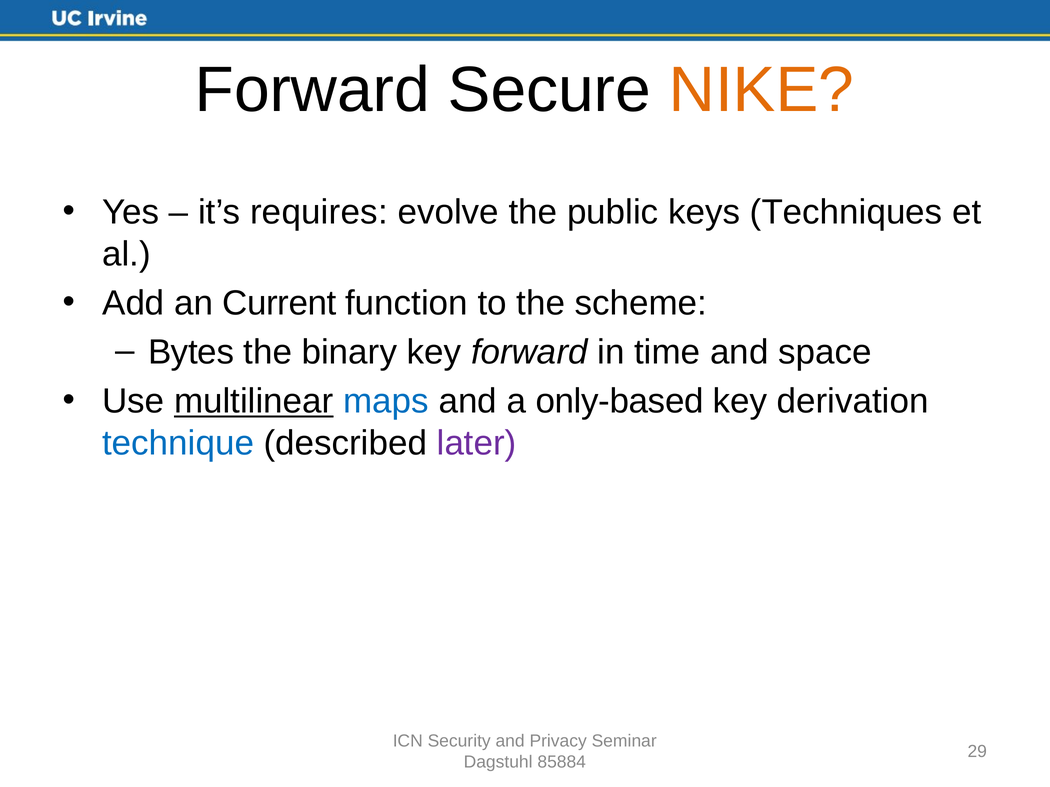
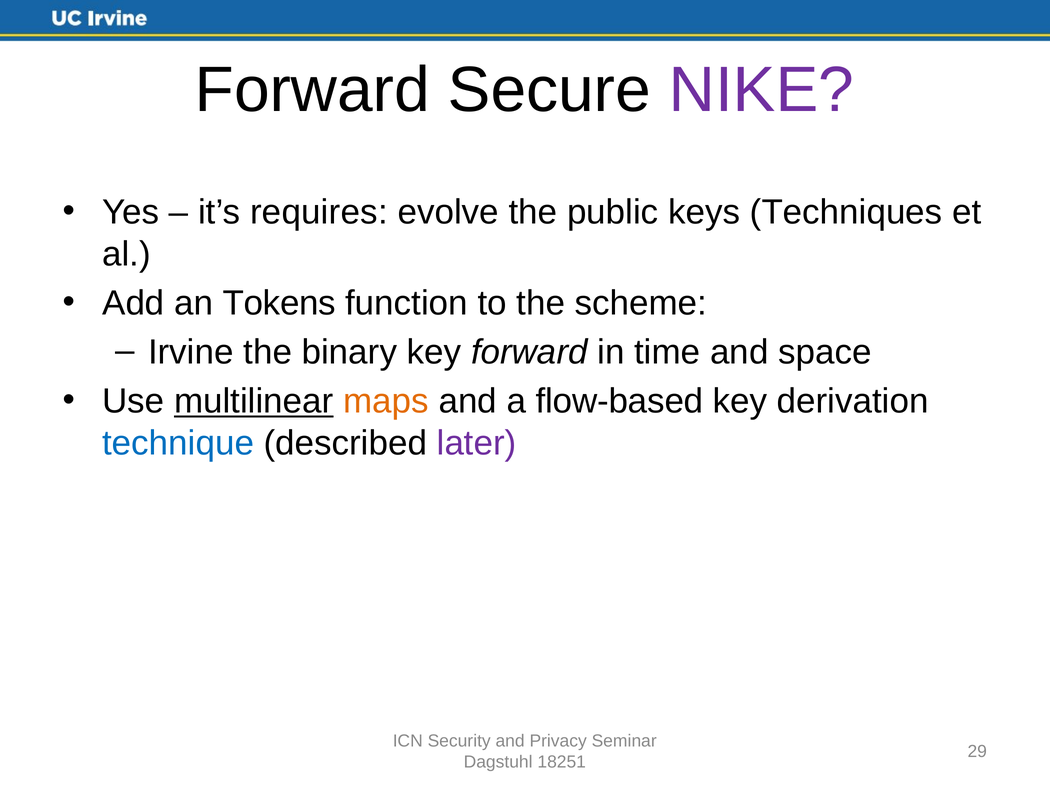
NIKE colour: orange -> purple (761, 90)
Current: Current -> Tokens (279, 303)
Bytes: Bytes -> Irvine (191, 352)
maps colour: blue -> orange (386, 401)
only-based: only-based -> flow-based (620, 401)
85884: 85884 -> 18251 (562, 763)
